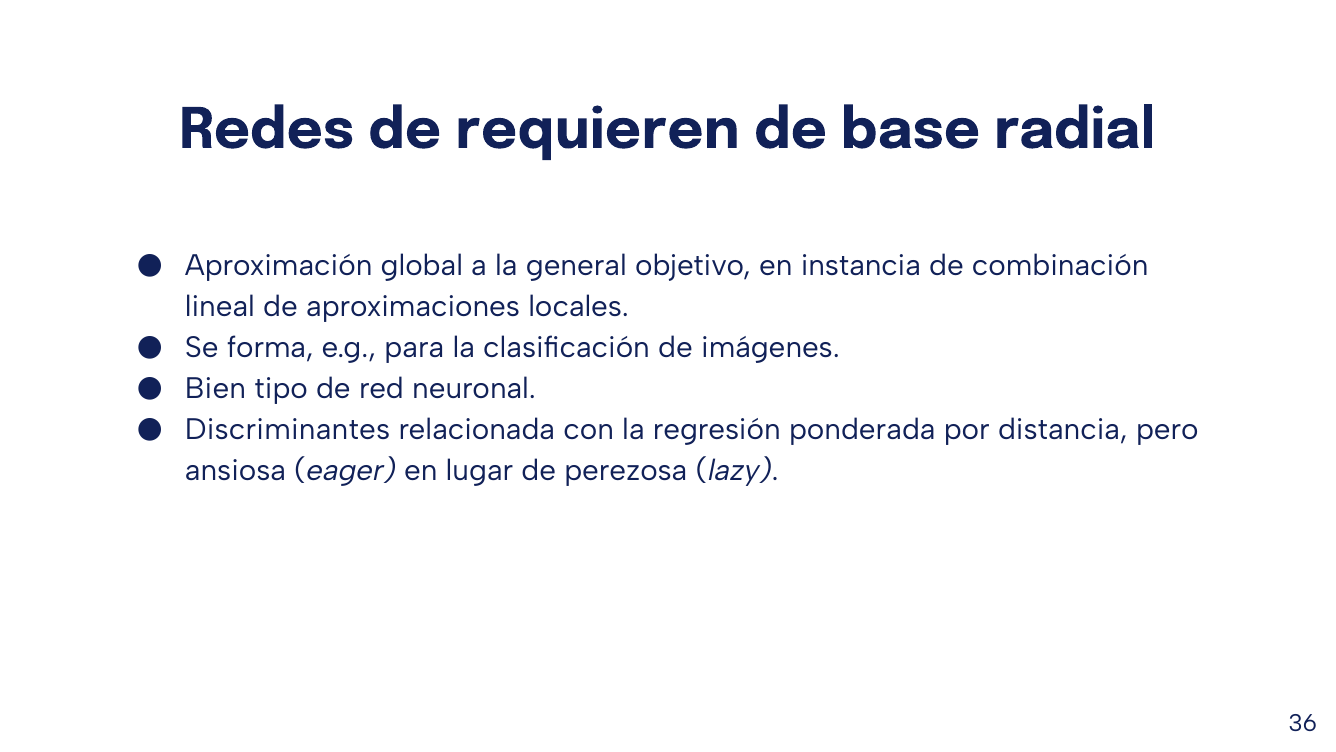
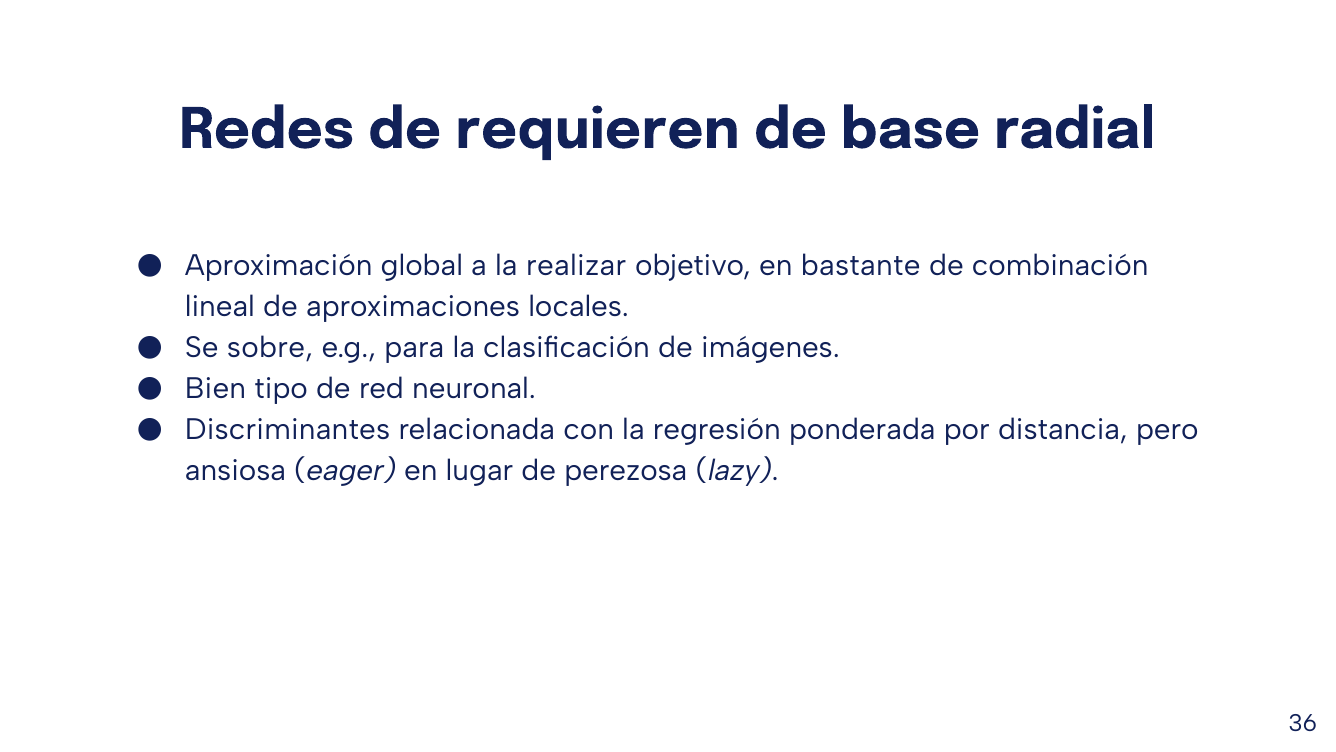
general: general -> realizar (576, 265)
instancia: instancia -> bastante (861, 265)
forma: forma -> sobre (270, 347)
